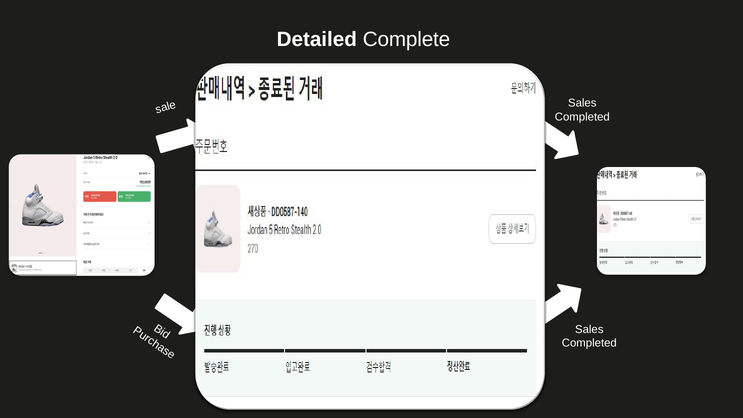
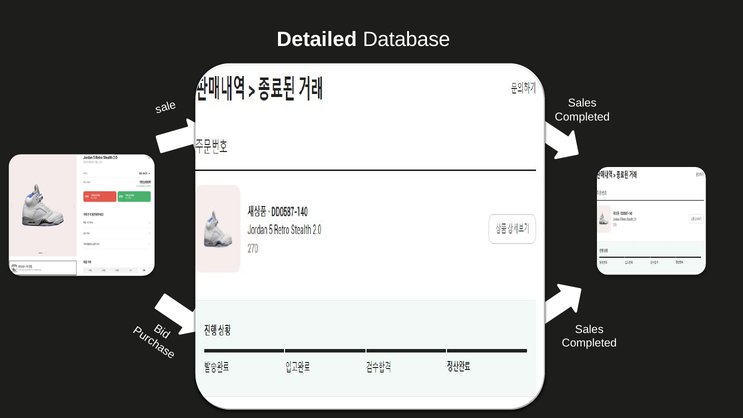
Complete: Complete -> Database (407, 39)
